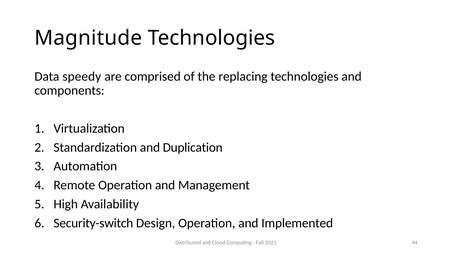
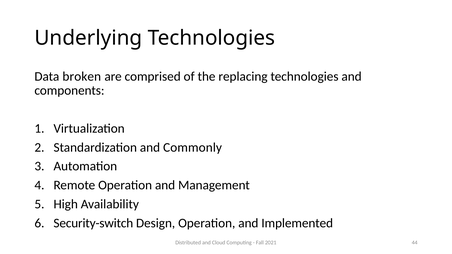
Magnitude: Magnitude -> Underlying (88, 38)
speedy: speedy -> broken (82, 76)
Duplication: Duplication -> Commonly (193, 148)
